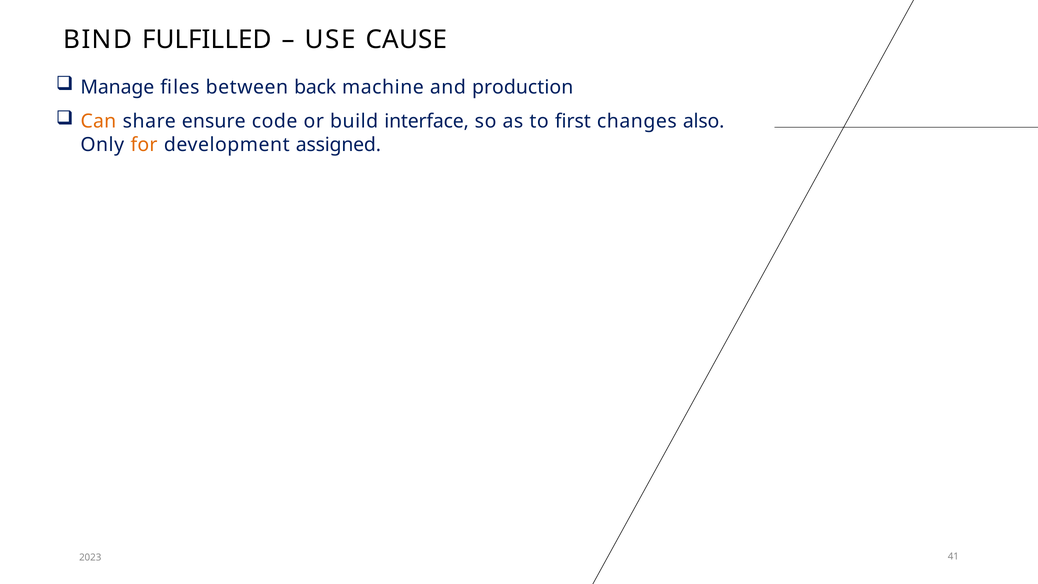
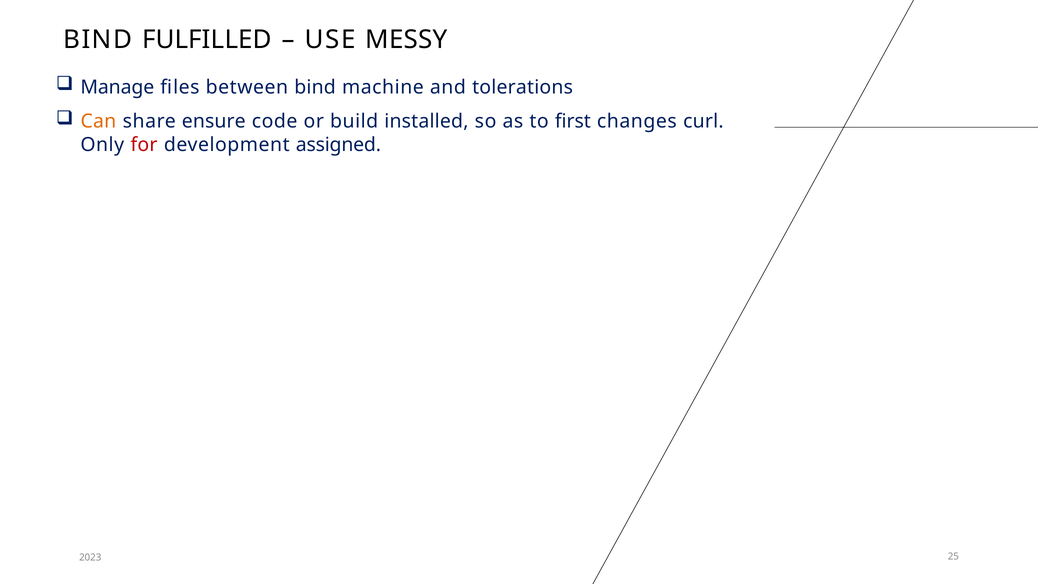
CAUSE: CAUSE -> MESSY (406, 39)
between back: back -> bind (315, 87)
production: production -> tolerations (523, 87)
interface: interface -> installed (426, 121)
also: also -> curl (703, 121)
for colour: orange -> red (144, 145)
41: 41 -> 25 (953, 557)
